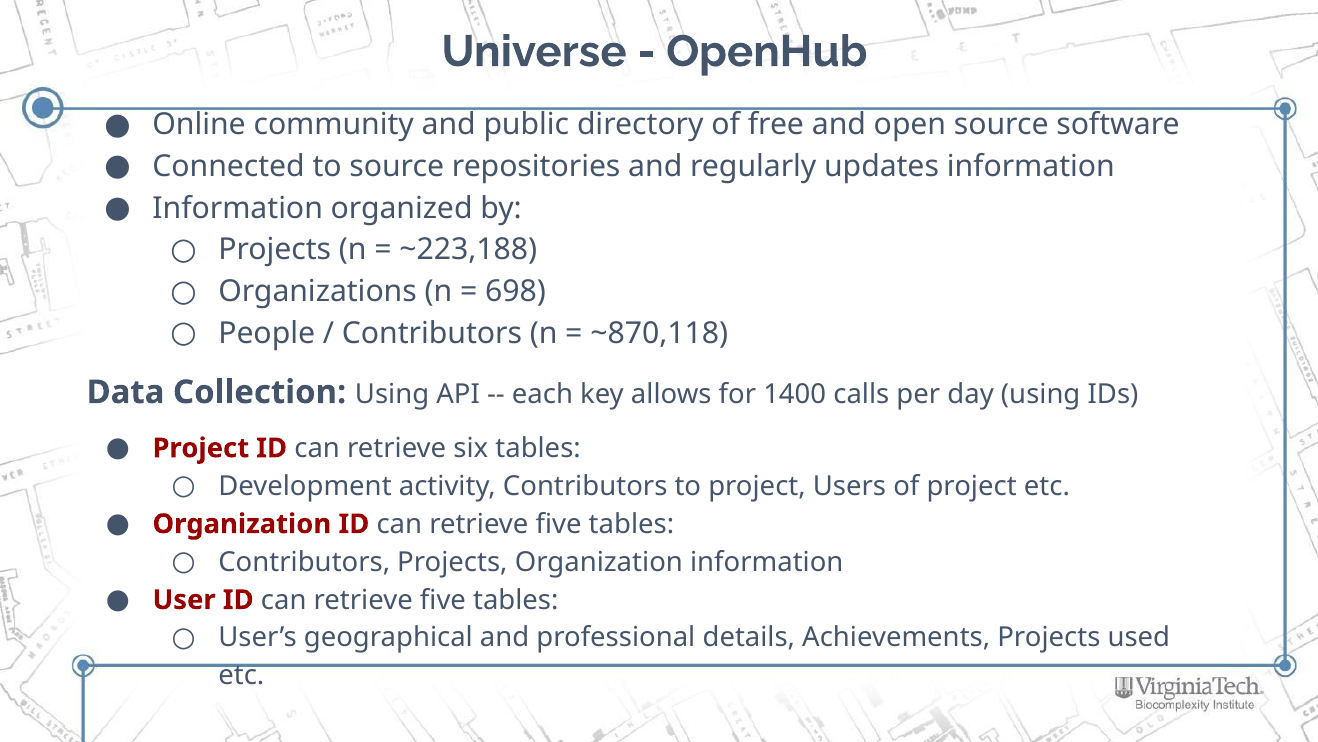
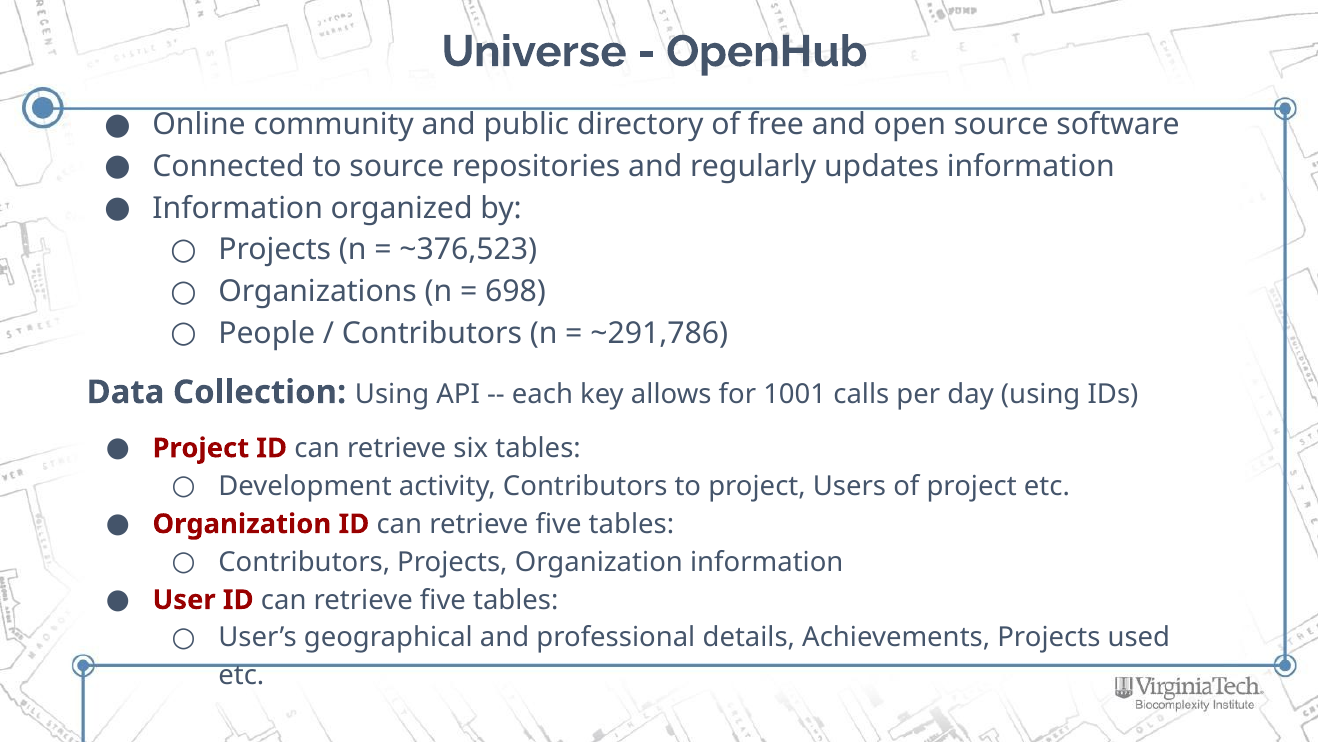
~223,188: ~223,188 -> ~376,523 (468, 250)
~870,118: ~870,118 -> ~291,786 (659, 333)
1400: 1400 -> 1001 (795, 394)
